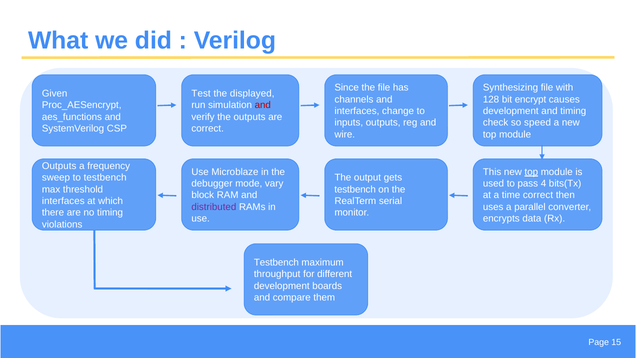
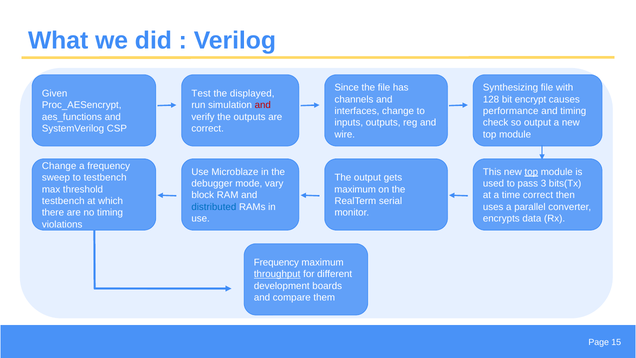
development: development -> performance (511, 111)
so speed: speed -> output (538, 123)
Outputs: Outputs -> Change (59, 166)
4: 4 -> 3 (544, 183)
testbench: testbench -> maximum (355, 189)
interfaces: interfaces -> testbench (63, 201)
distributed colour: purple -> blue (214, 207)
Testbench: Testbench -> Frequency (276, 262)
throughput underline: none -> present (277, 274)
